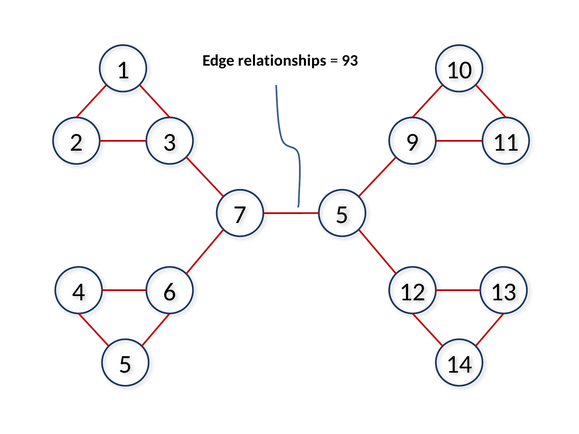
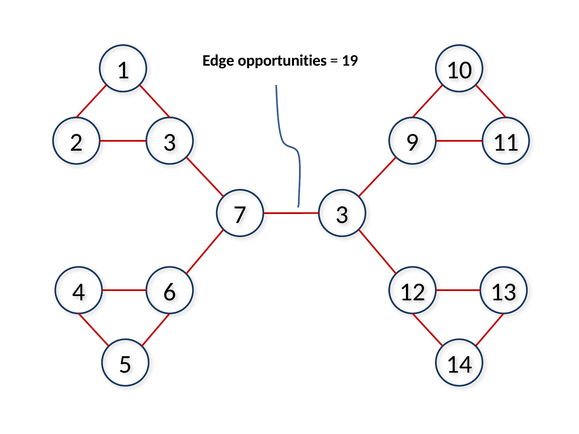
relationships: relationships -> opportunities (282, 61)
93: 93 -> 19 (350, 61)
7 5: 5 -> 3 (342, 215)
